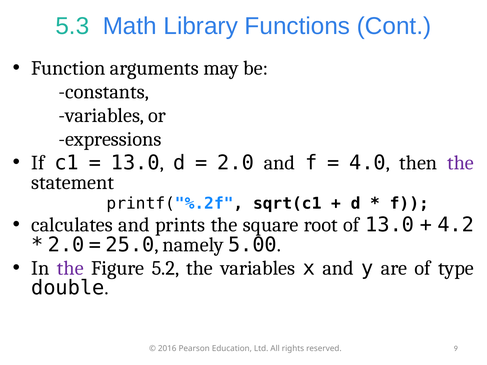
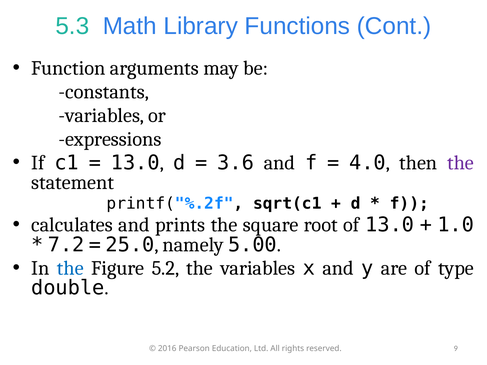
2.0: 2.0 -> 3.6 (236, 163)
4.2: 4.2 -> 1.0 (456, 225)
2.0: 2.0 -> 7.2 (66, 245)
the colour: purple -> blue (70, 268)
